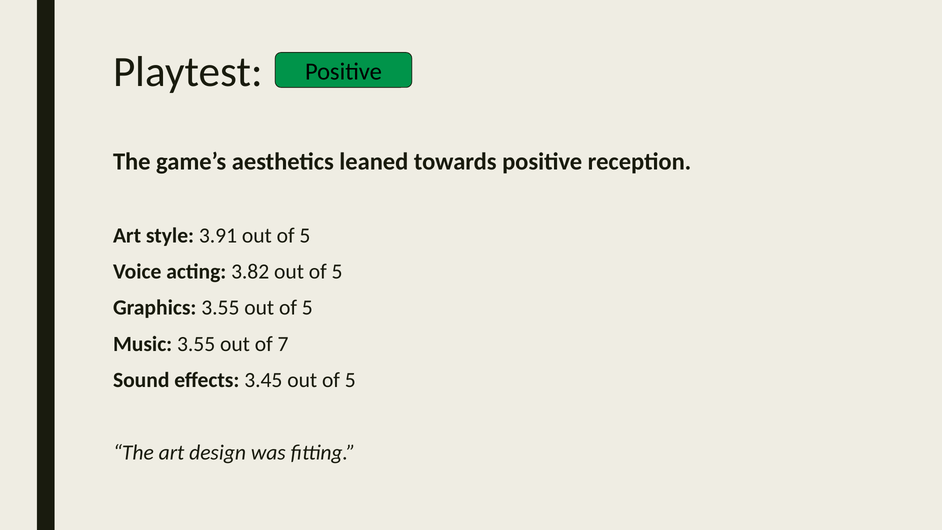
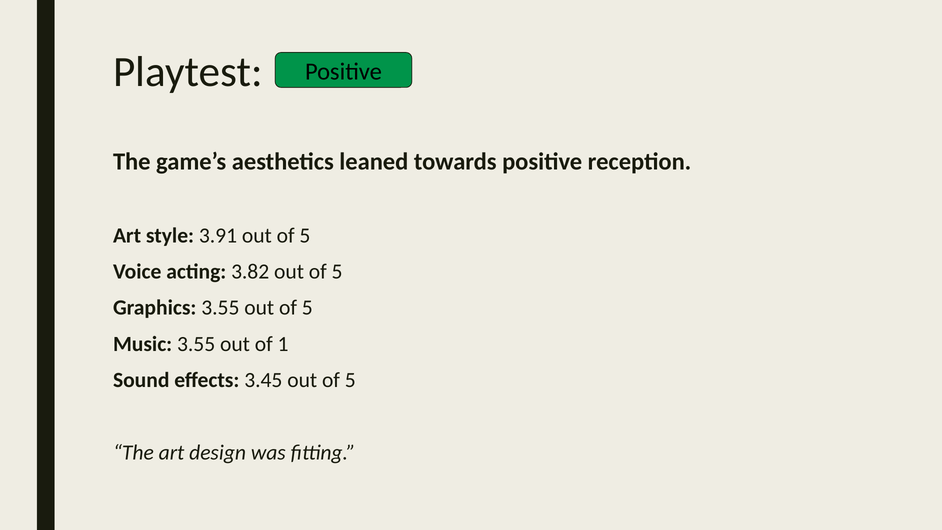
7: 7 -> 1 (283, 344)
